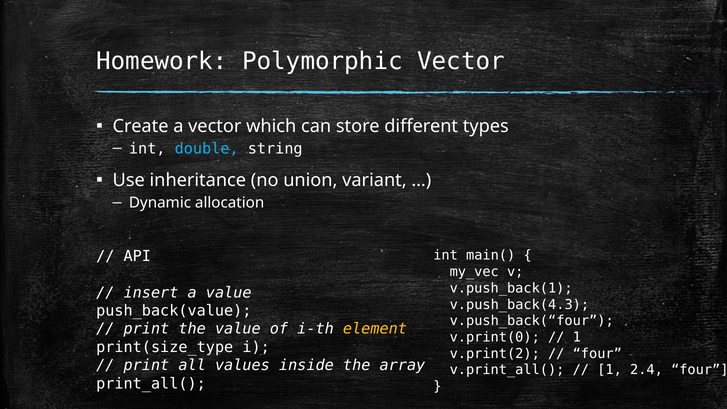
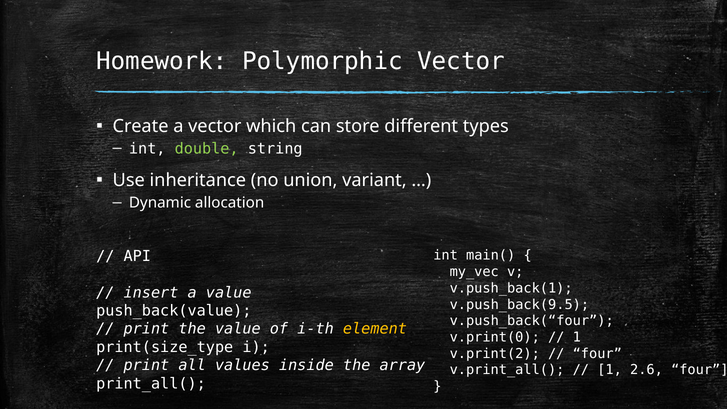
double colour: light blue -> light green (207, 149)
v.push_back(4.3: v.push_back(4.3 -> v.push_back(9.5 (519, 305)
2.4: 2.4 -> 2.6 (646, 370)
